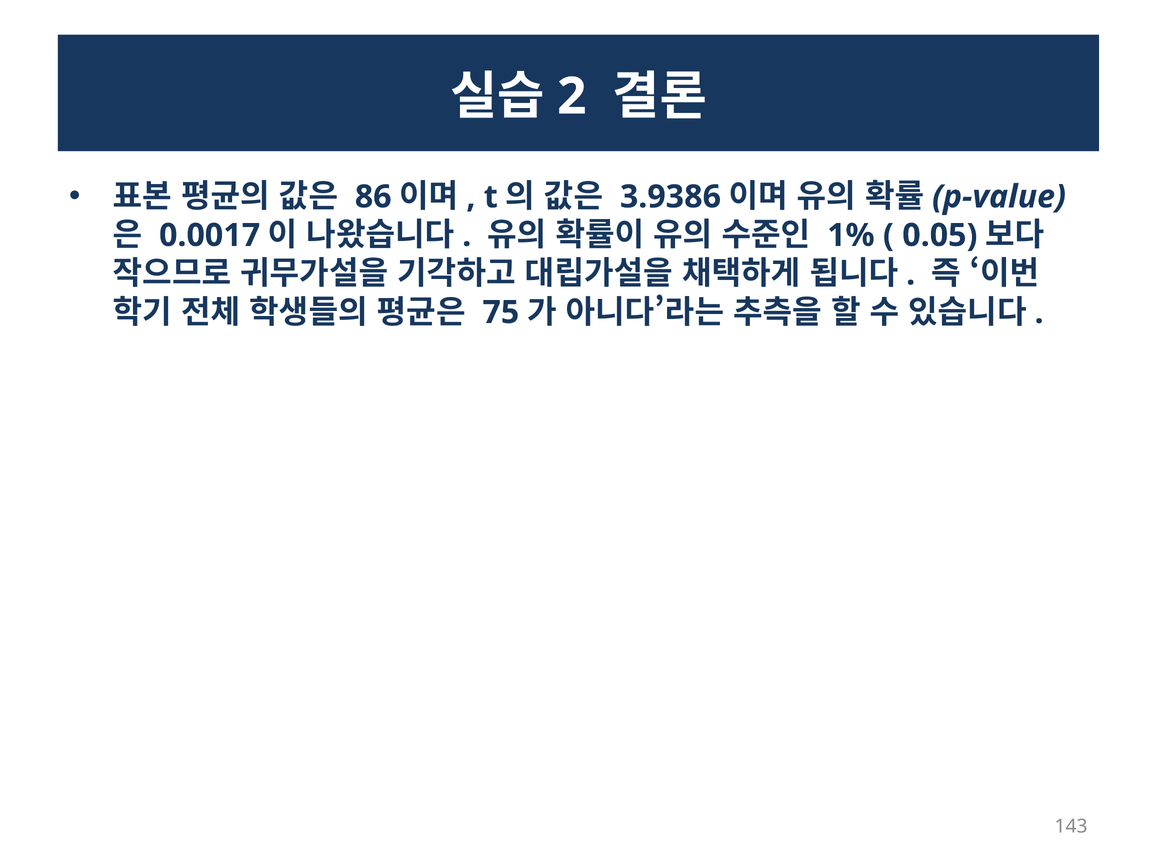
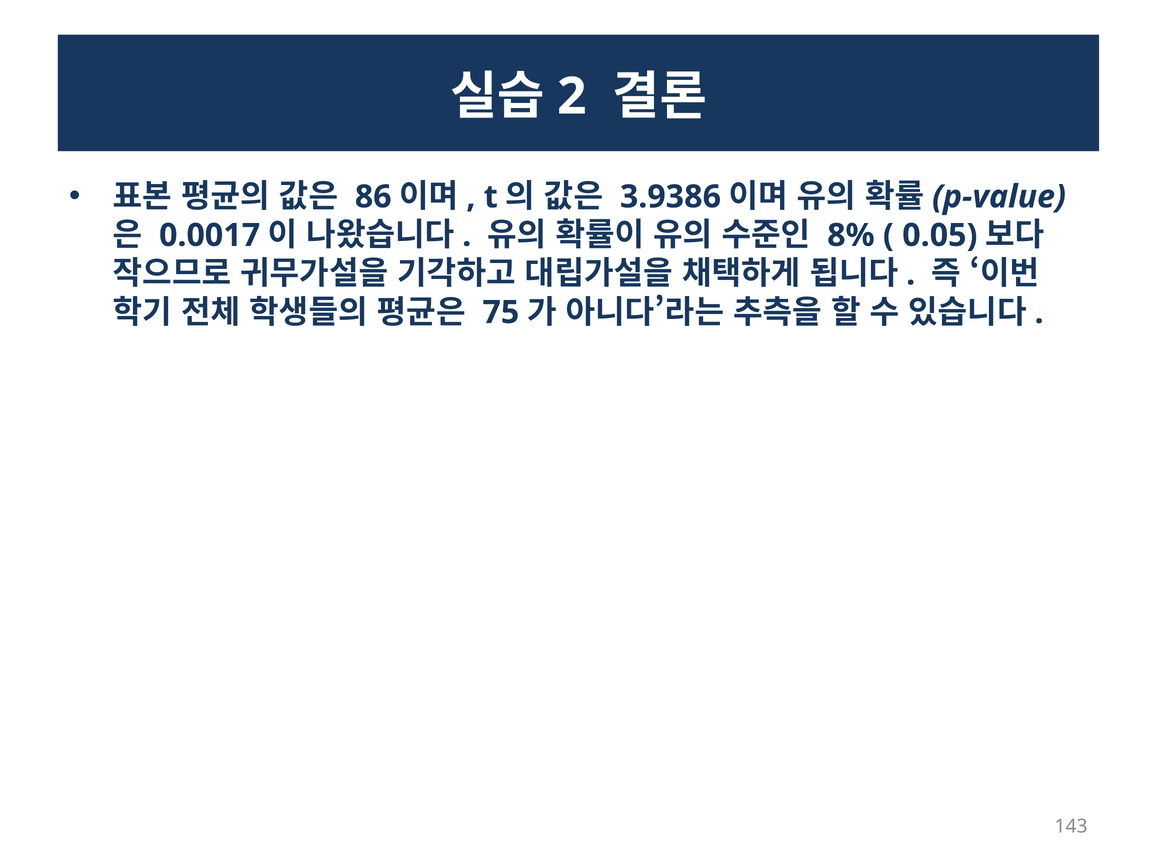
1%: 1% -> 8% (851, 236)
